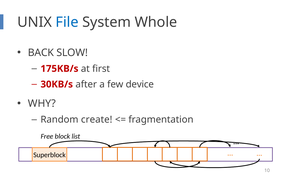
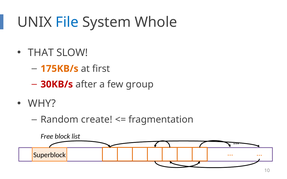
BACK: BACK -> THAT (41, 53)
175KB/s colour: red -> orange (59, 69)
device: device -> group (140, 85)
